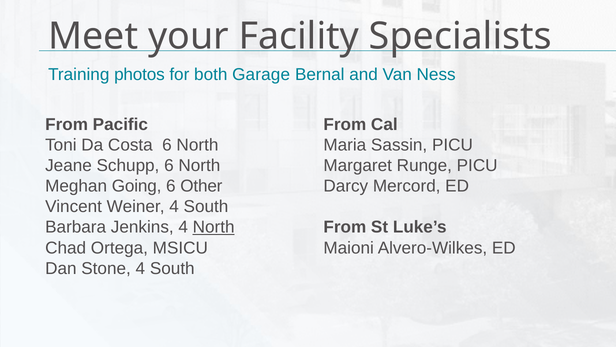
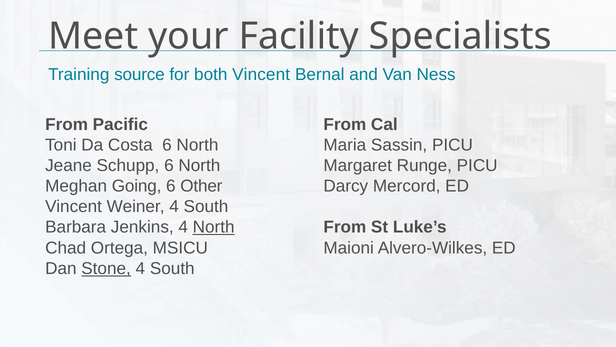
photos: photos -> source (139, 75)
both Garage: Garage -> Vincent (261, 75)
Stone underline: none -> present (106, 268)
